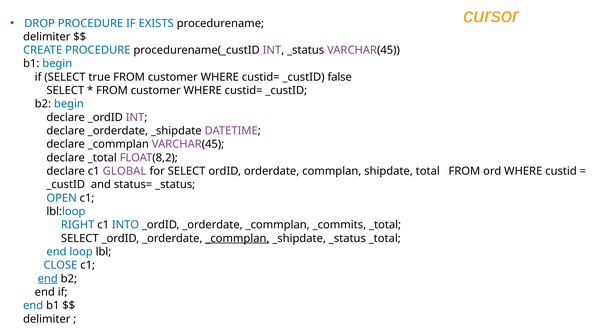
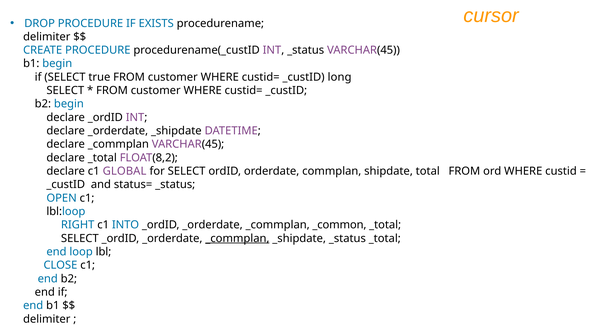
false: false -> long (340, 77)
_commits: _commits -> _common (339, 225)
end underline: present -> none (48, 279)
